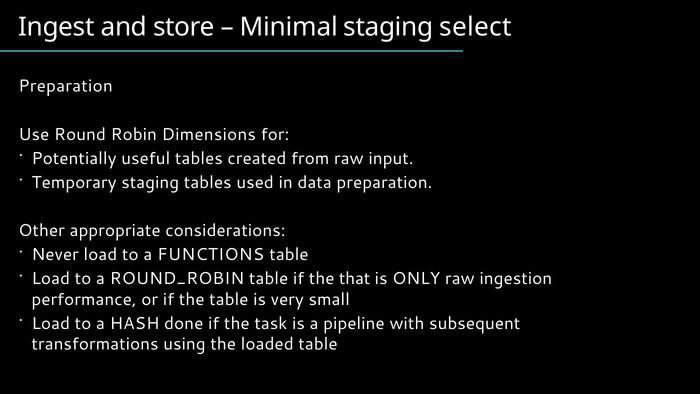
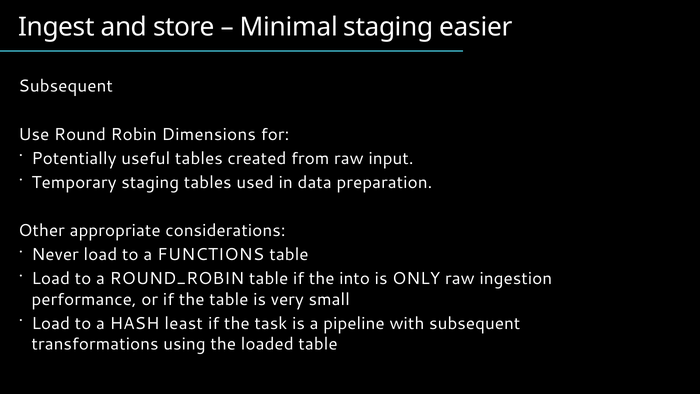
select: select -> easier (476, 27)
Preparation: Preparation -> Subsequent (66, 86)
that: that -> into (355, 279)
done: done -> least (184, 323)
